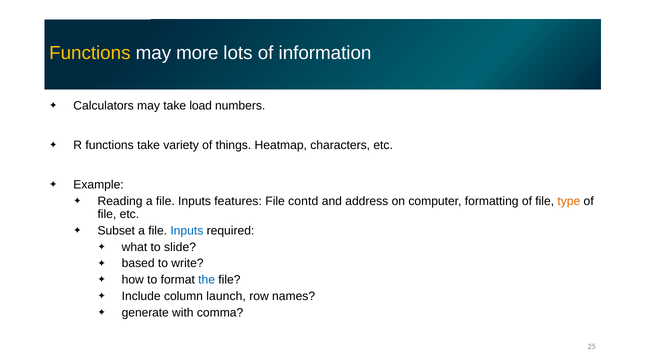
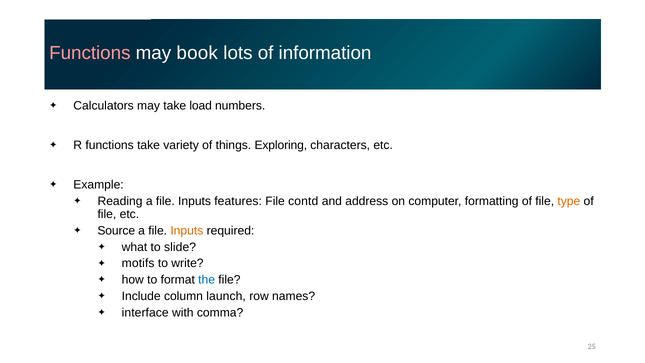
Functions colour: yellow -> pink (90, 53)
more: more -> book (197, 53)
Heatmap: Heatmap -> Exploring (281, 145)
Subset: Subset -> Source (116, 230)
Inputs colour: blue -> orange (187, 230)
based: based -> motifs (138, 263)
generate: generate -> interface (145, 313)
